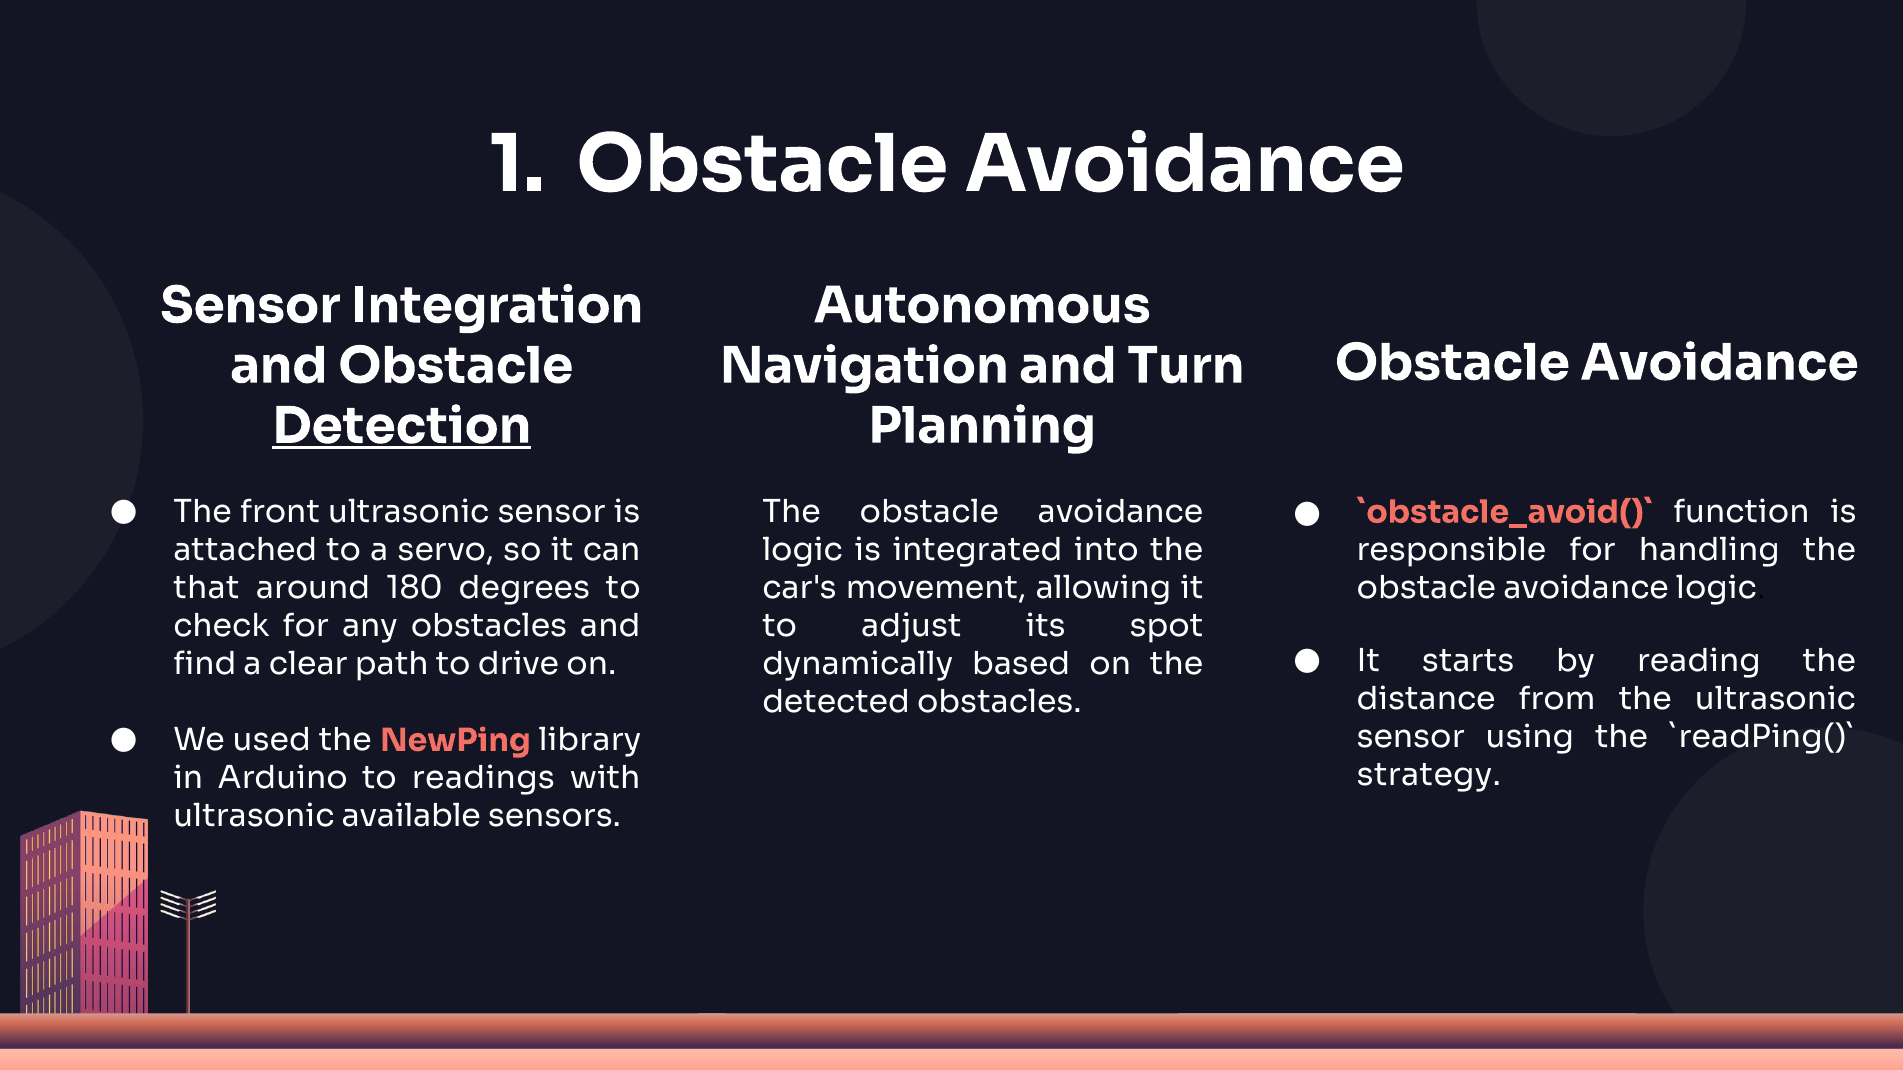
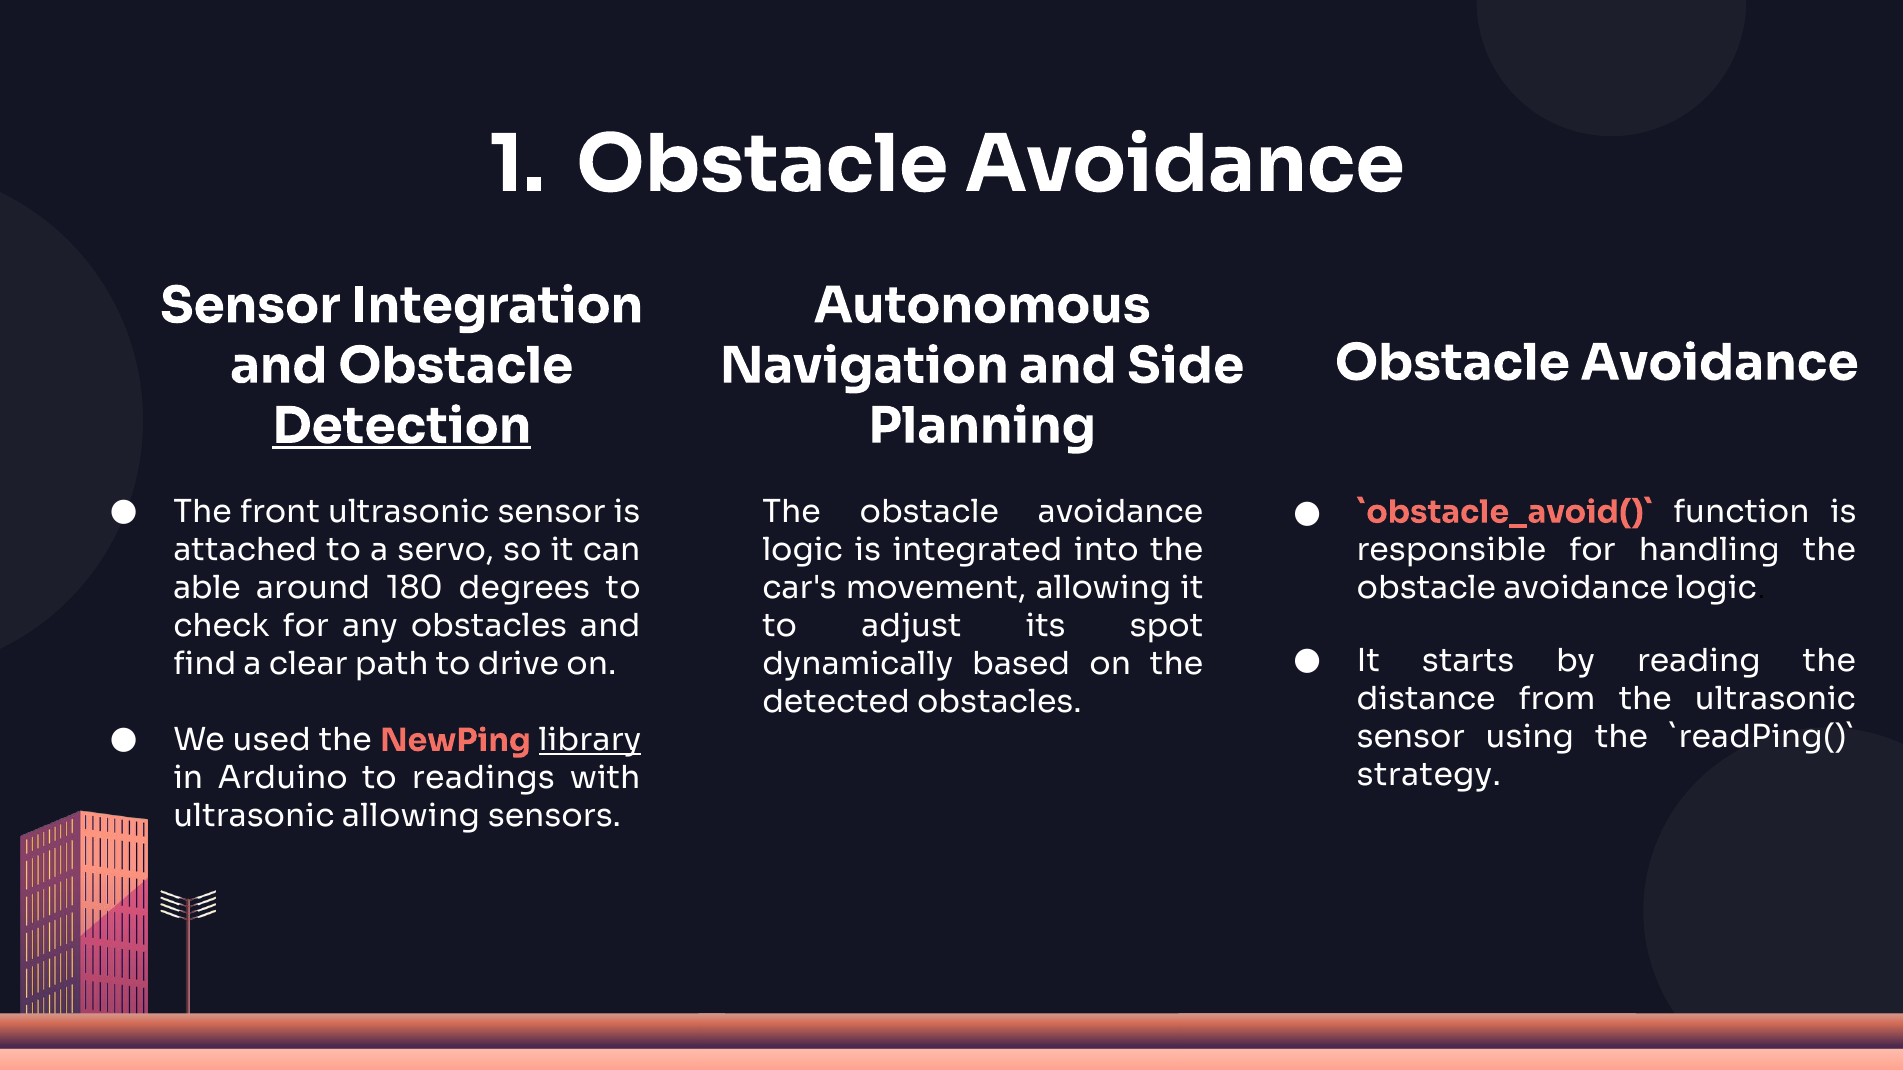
Turn: Turn -> Side (1186, 366)
that: that -> able (207, 588)
library underline: none -> present (590, 741)
ultrasonic available: available -> allowing (411, 817)
